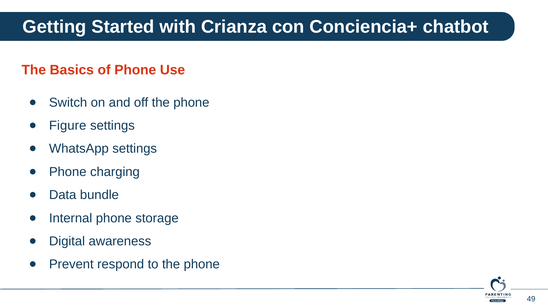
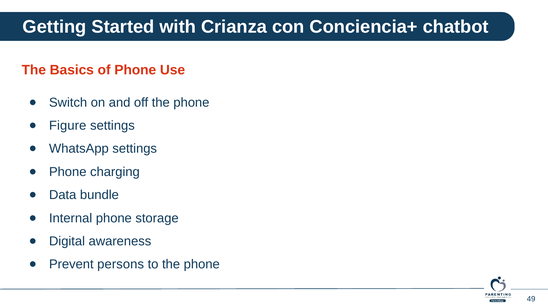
respond: respond -> persons (121, 265)
